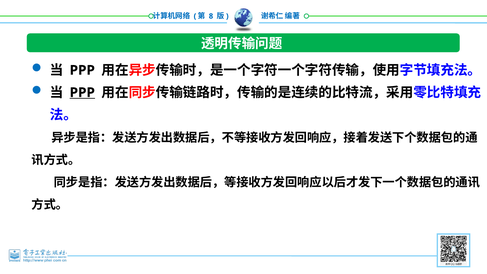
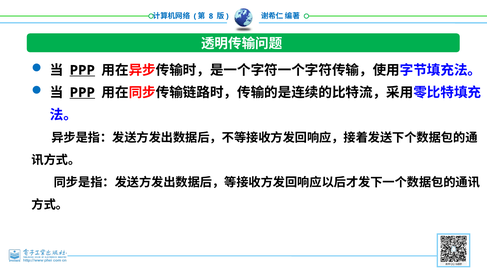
PPP underline: none -> present (82, 70)
